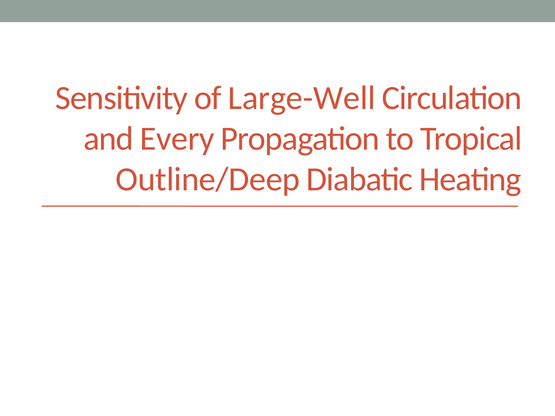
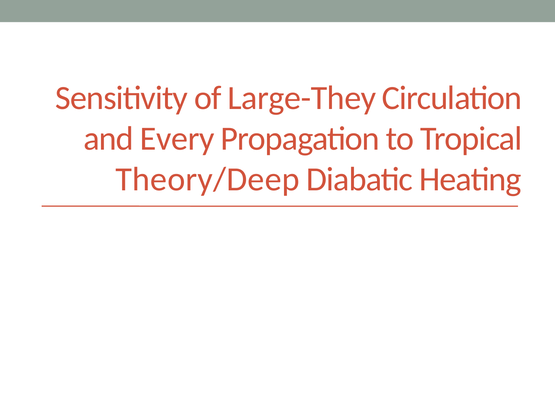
Large-Well: Large-Well -> Large-They (302, 98)
Outline/Deep: Outline/Deep -> Theory/Deep (208, 179)
